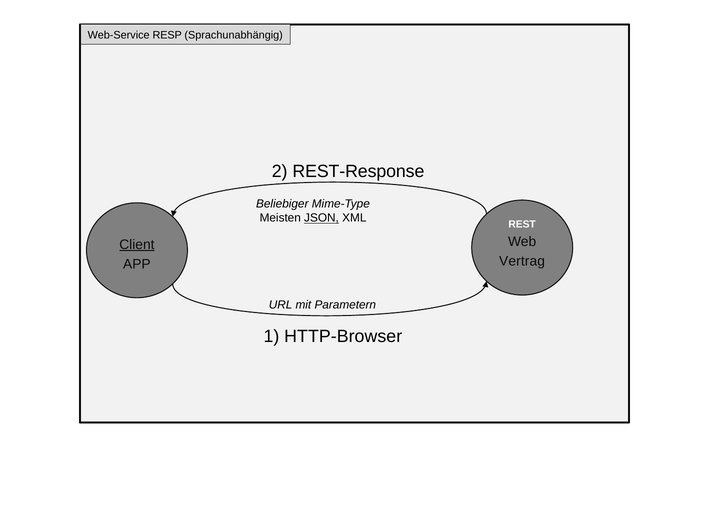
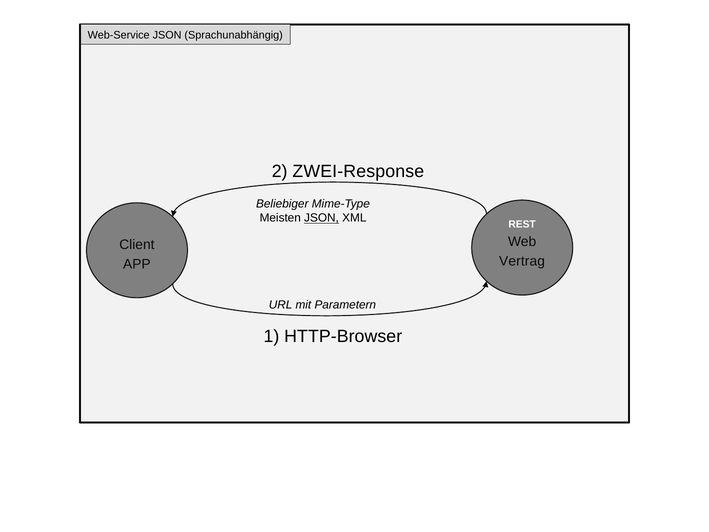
Web-Service RESP: RESP -> JSON (167, 35)
REST-Response: REST-Response -> ZWEI-Response (358, 172)
Client underline: present -> none (137, 245)
